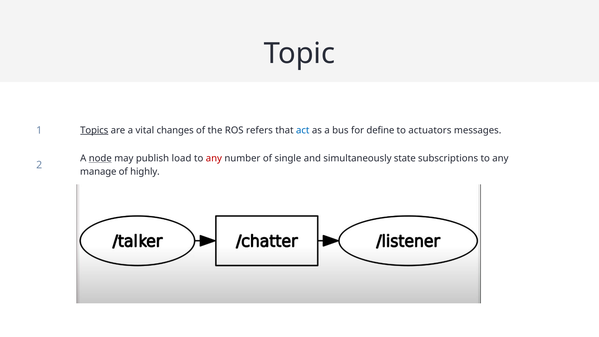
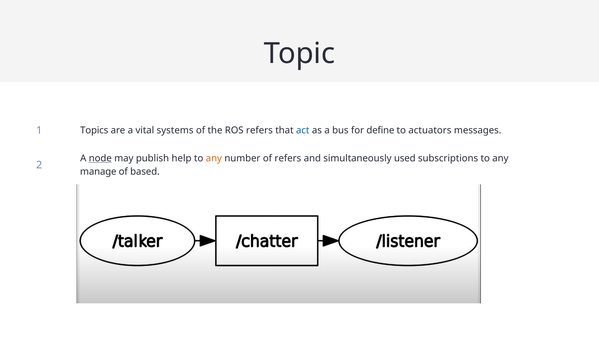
Topics underline: present -> none (94, 130)
changes: changes -> systems (175, 130)
load: load -> help (182, 158)
any colour: red -> orange (214, 158)
of single: single -> refers (288, 158)
state: state -> used (405, 158)
highly: highly -> based (145, 172)
